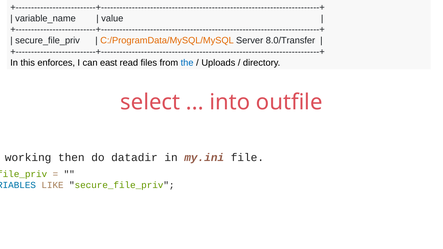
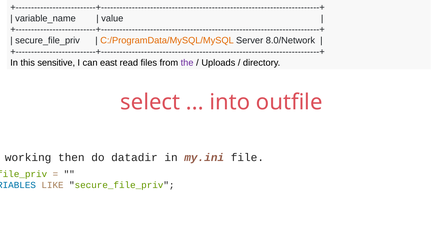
8.0/Transfer: 8.0/Transfer -> 8.0/Network (290, 41)
enforces: enforces -> sensitive (56, 63)
the colour: blue -> purple (187, 63)
